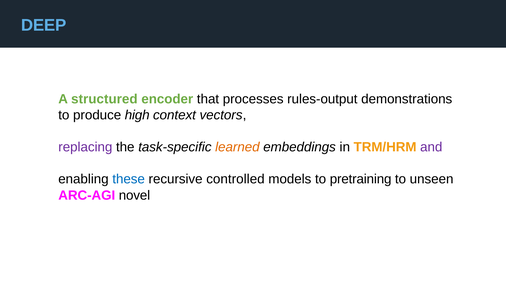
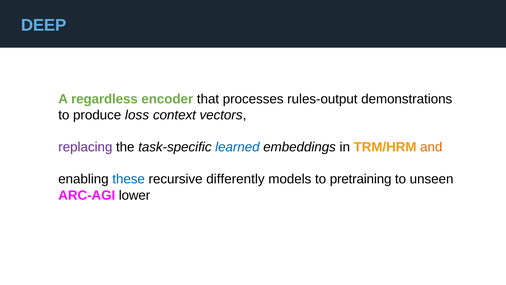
structured: structured -> regardless (104, 99)
high: high -> loss (137, 115)
learned colour: orange -> blue (237, 147)
and colour: purple -> orange (431, 147)
controlled: controlled -> differently (235, 179)
novel: novel -> lower (134, 195)
